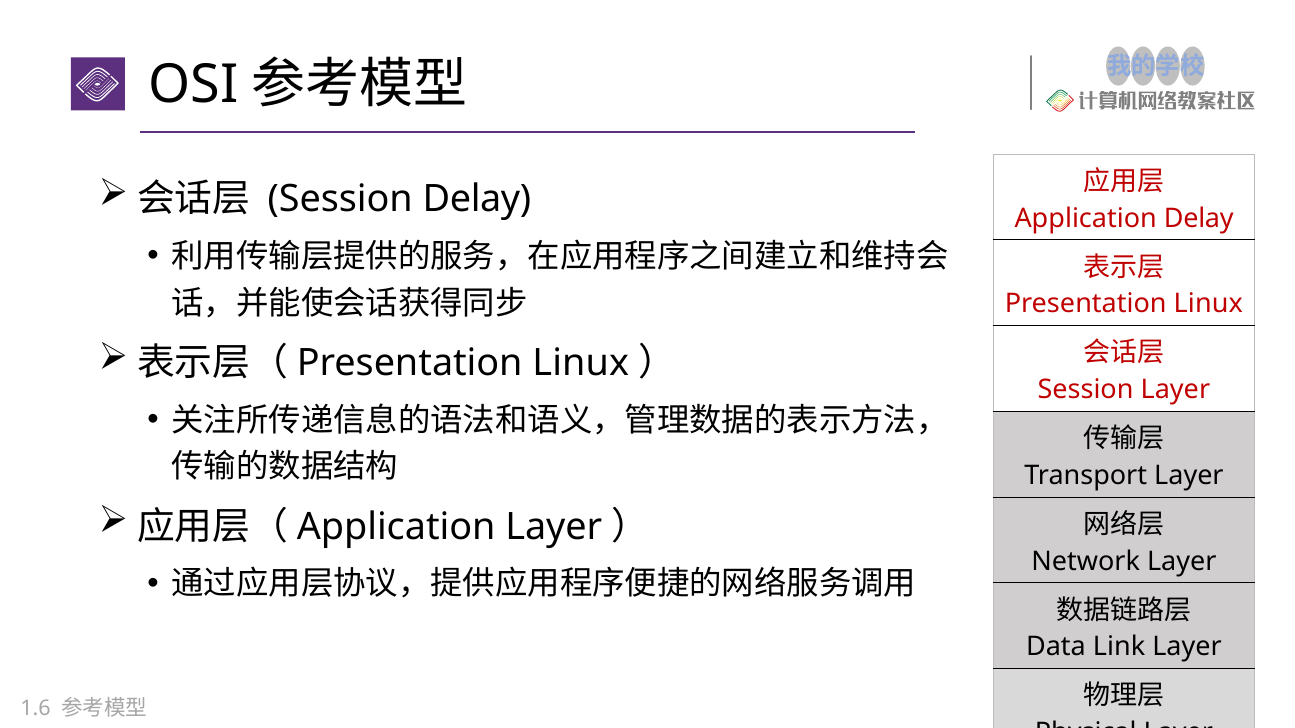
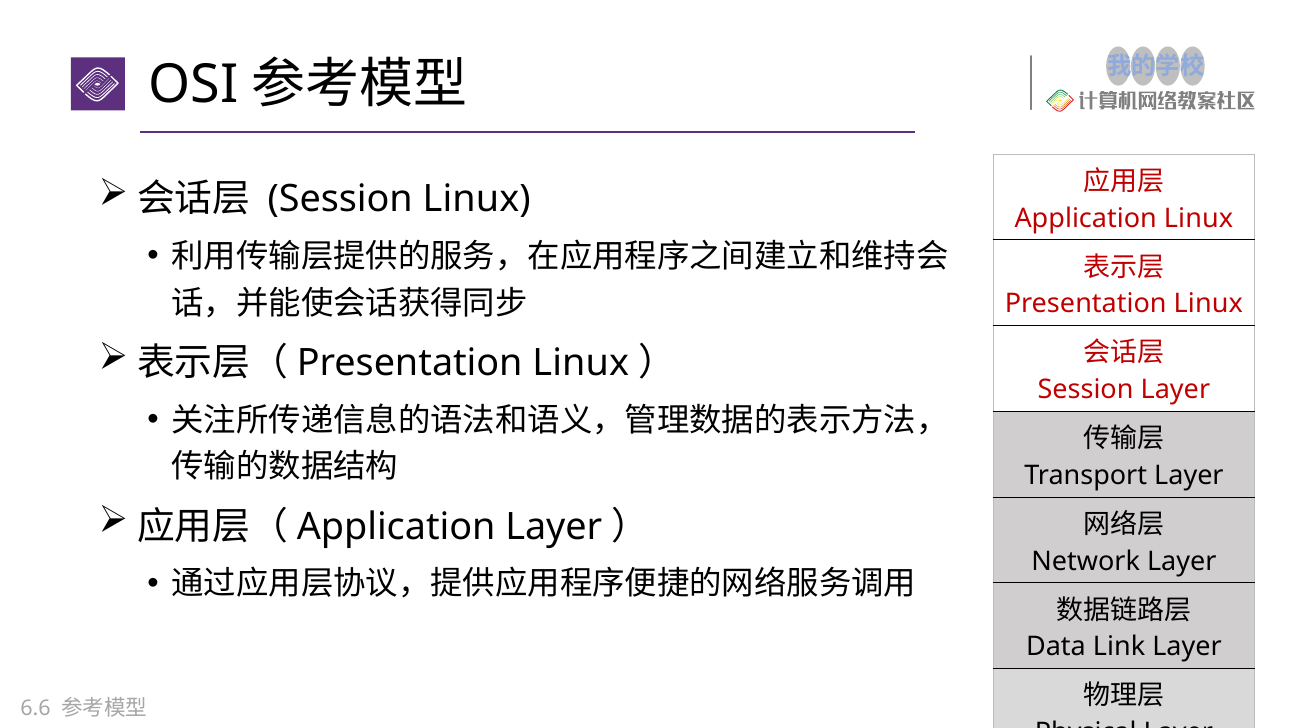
Session Delay: Delay -> Linux (477, 200)
Application Delay: Delay -> Linux (1199, 218)
1.6: 1.6 -> 6.6 (36, 709)
